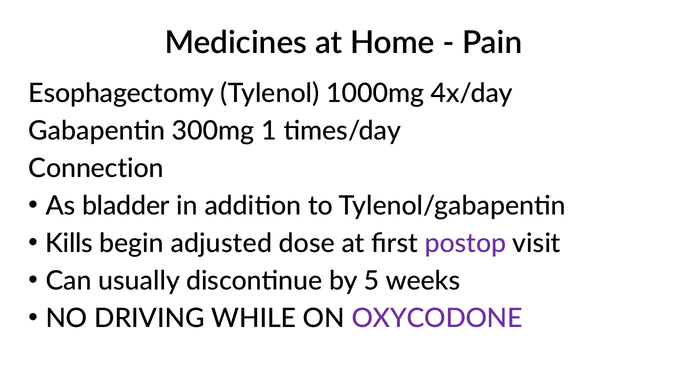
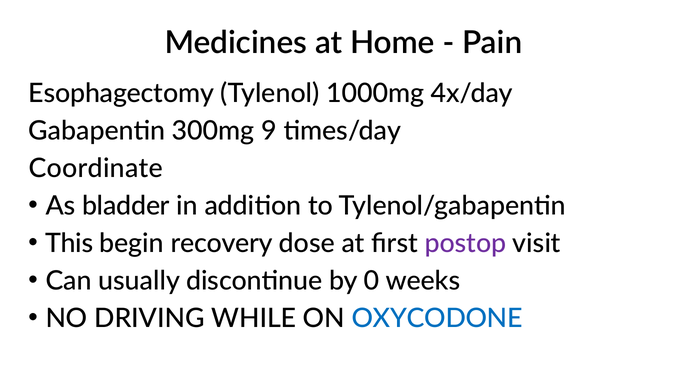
1: 1 -> 9 (269, 131)
Connection: Connection -> Coordinate (96, 169)
Kills: Kills -> This (69, 244)
adjusted: adjusted -> recovery (222, 244)
5: 5 -> 0 (372, 281)
OXYCODONE colour: purple -> blue (437, 319)
